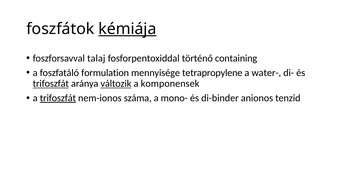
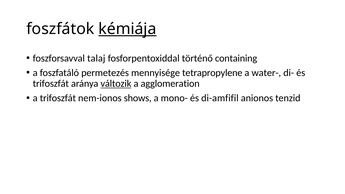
formulation: formulation -> permetezés (105, 73)
trifoszfát underline: present -> none (51, 84)
komponensek: komponensek -> agglomeration (170, 84)
trifoszfát underline: present -> none (58, 98)
száma: száma -> shows (138, 98)
di-binder: di-binder -> di-amfifil (220, 98)
